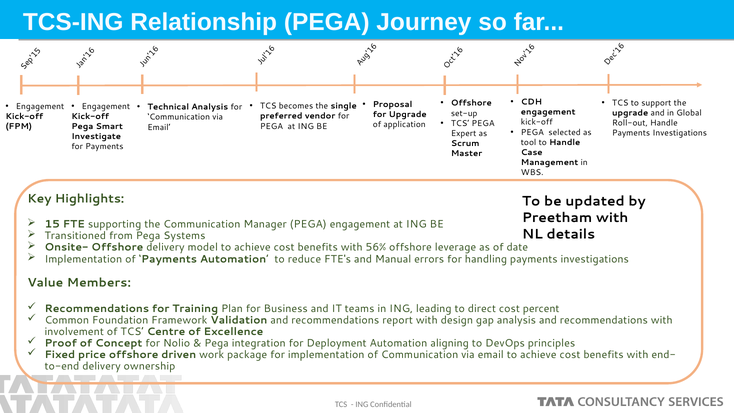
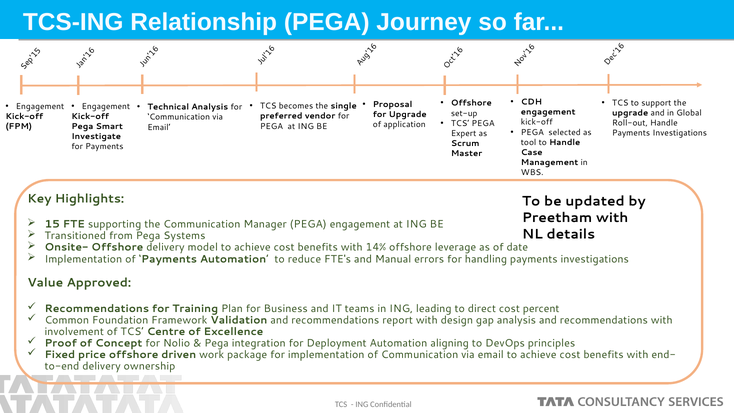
56%: 56% -> 14% (376, 247)
Members: Members -> Approved (99, 283)
